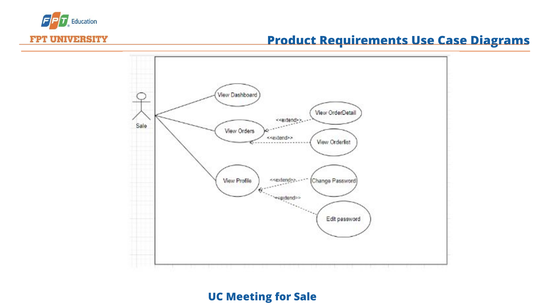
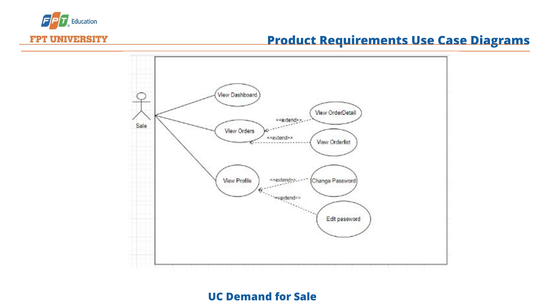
Meeting: Meeting -> Demand (249, 297)
